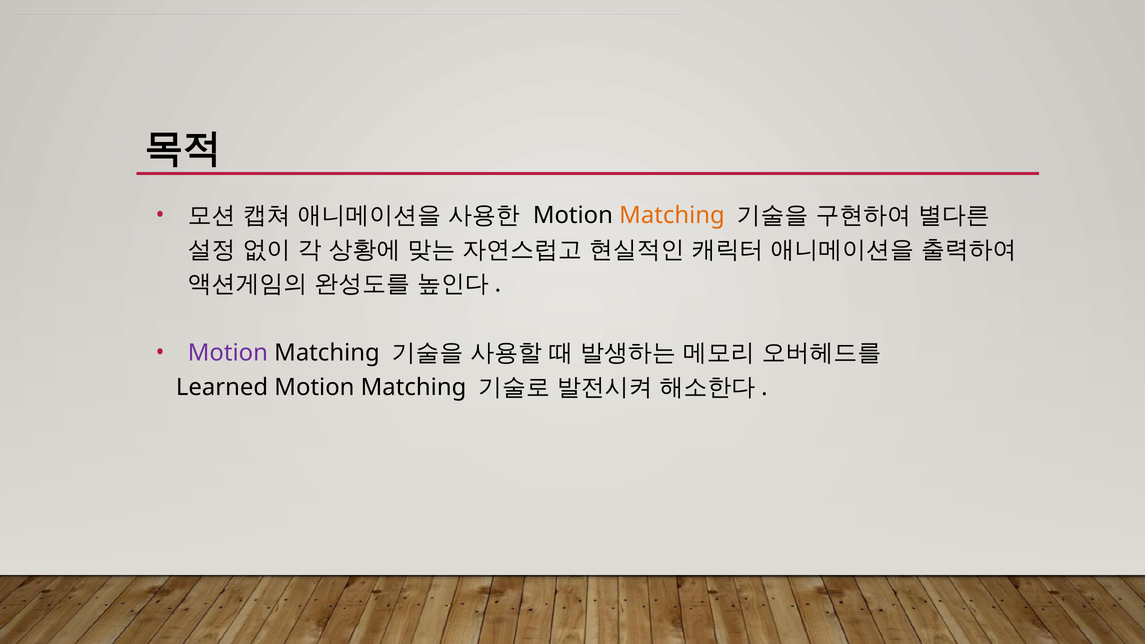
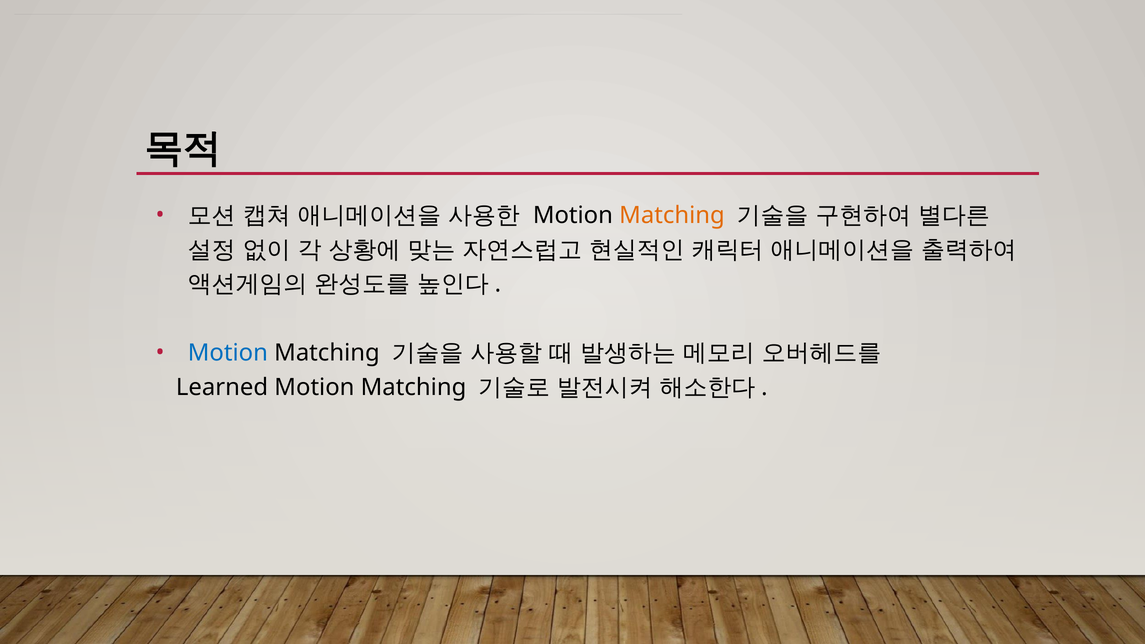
Motion colour: purple -> blue (228, 353)
